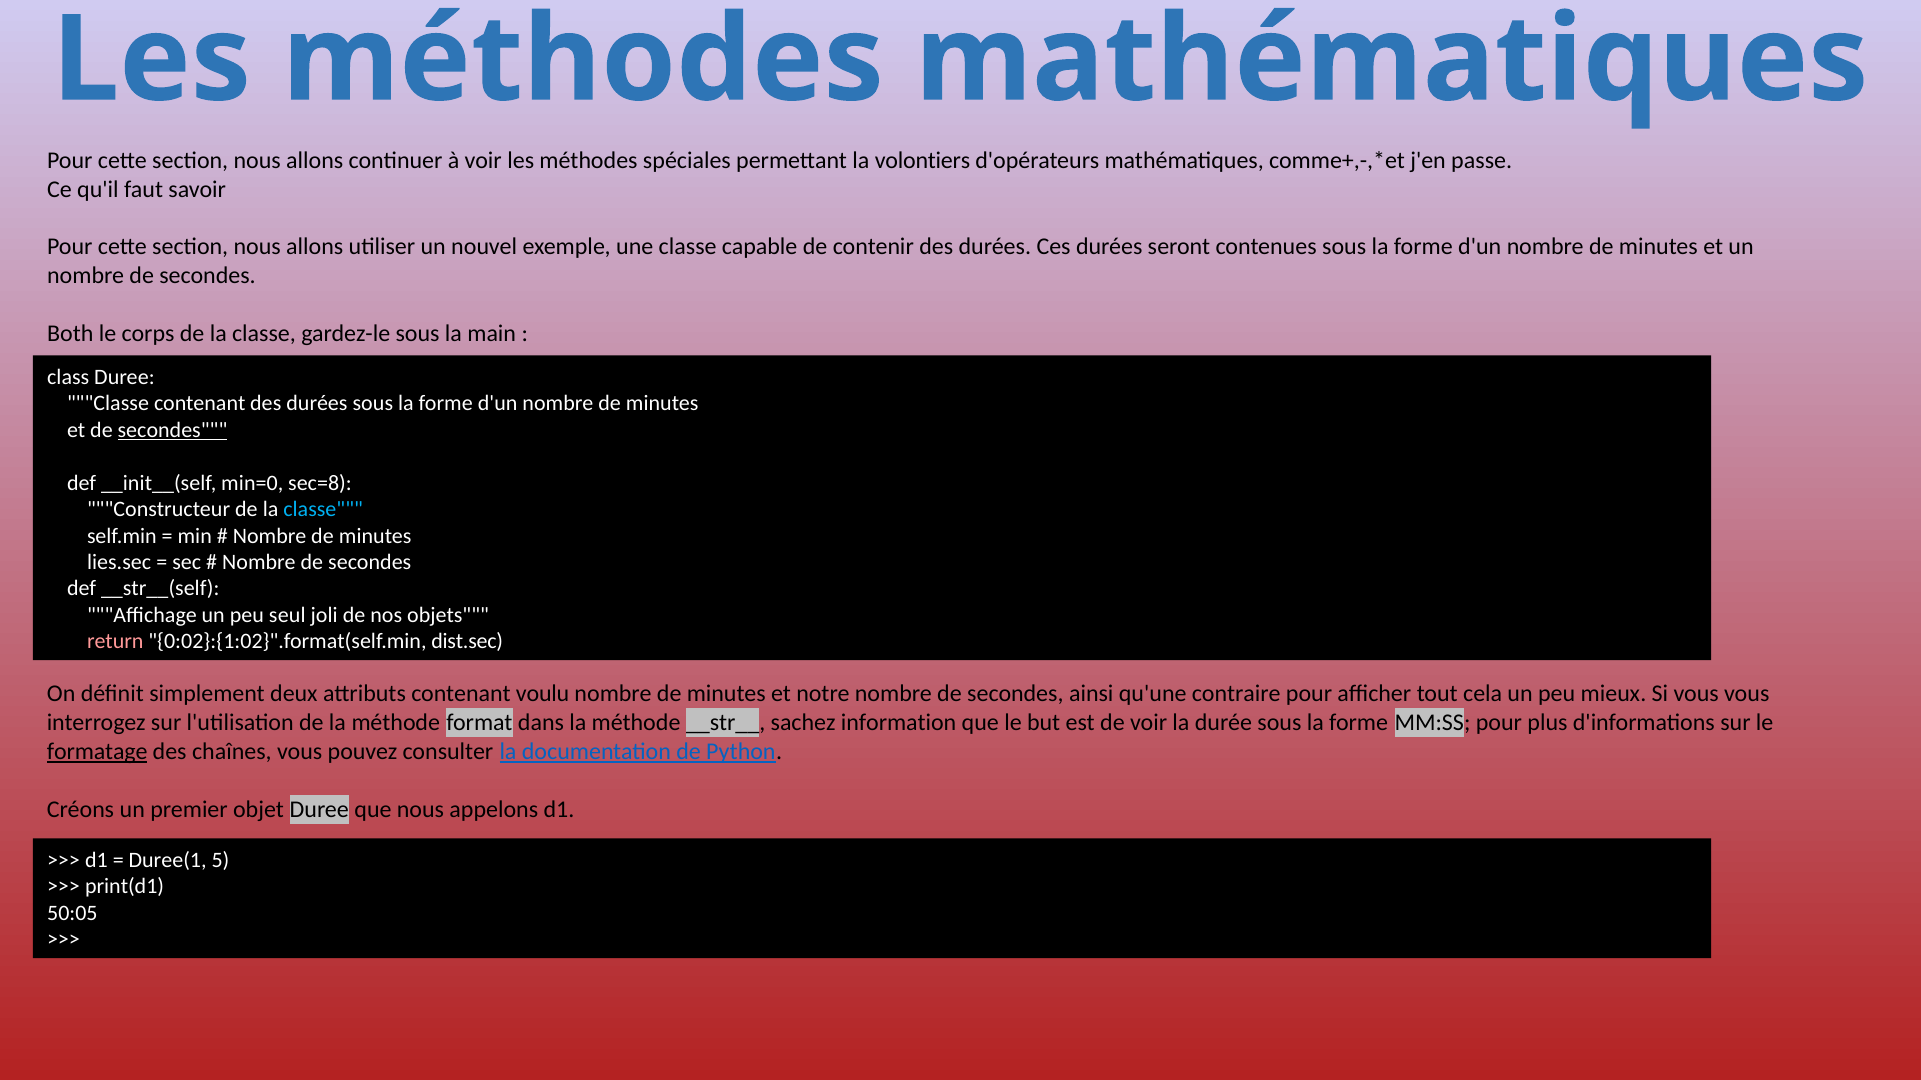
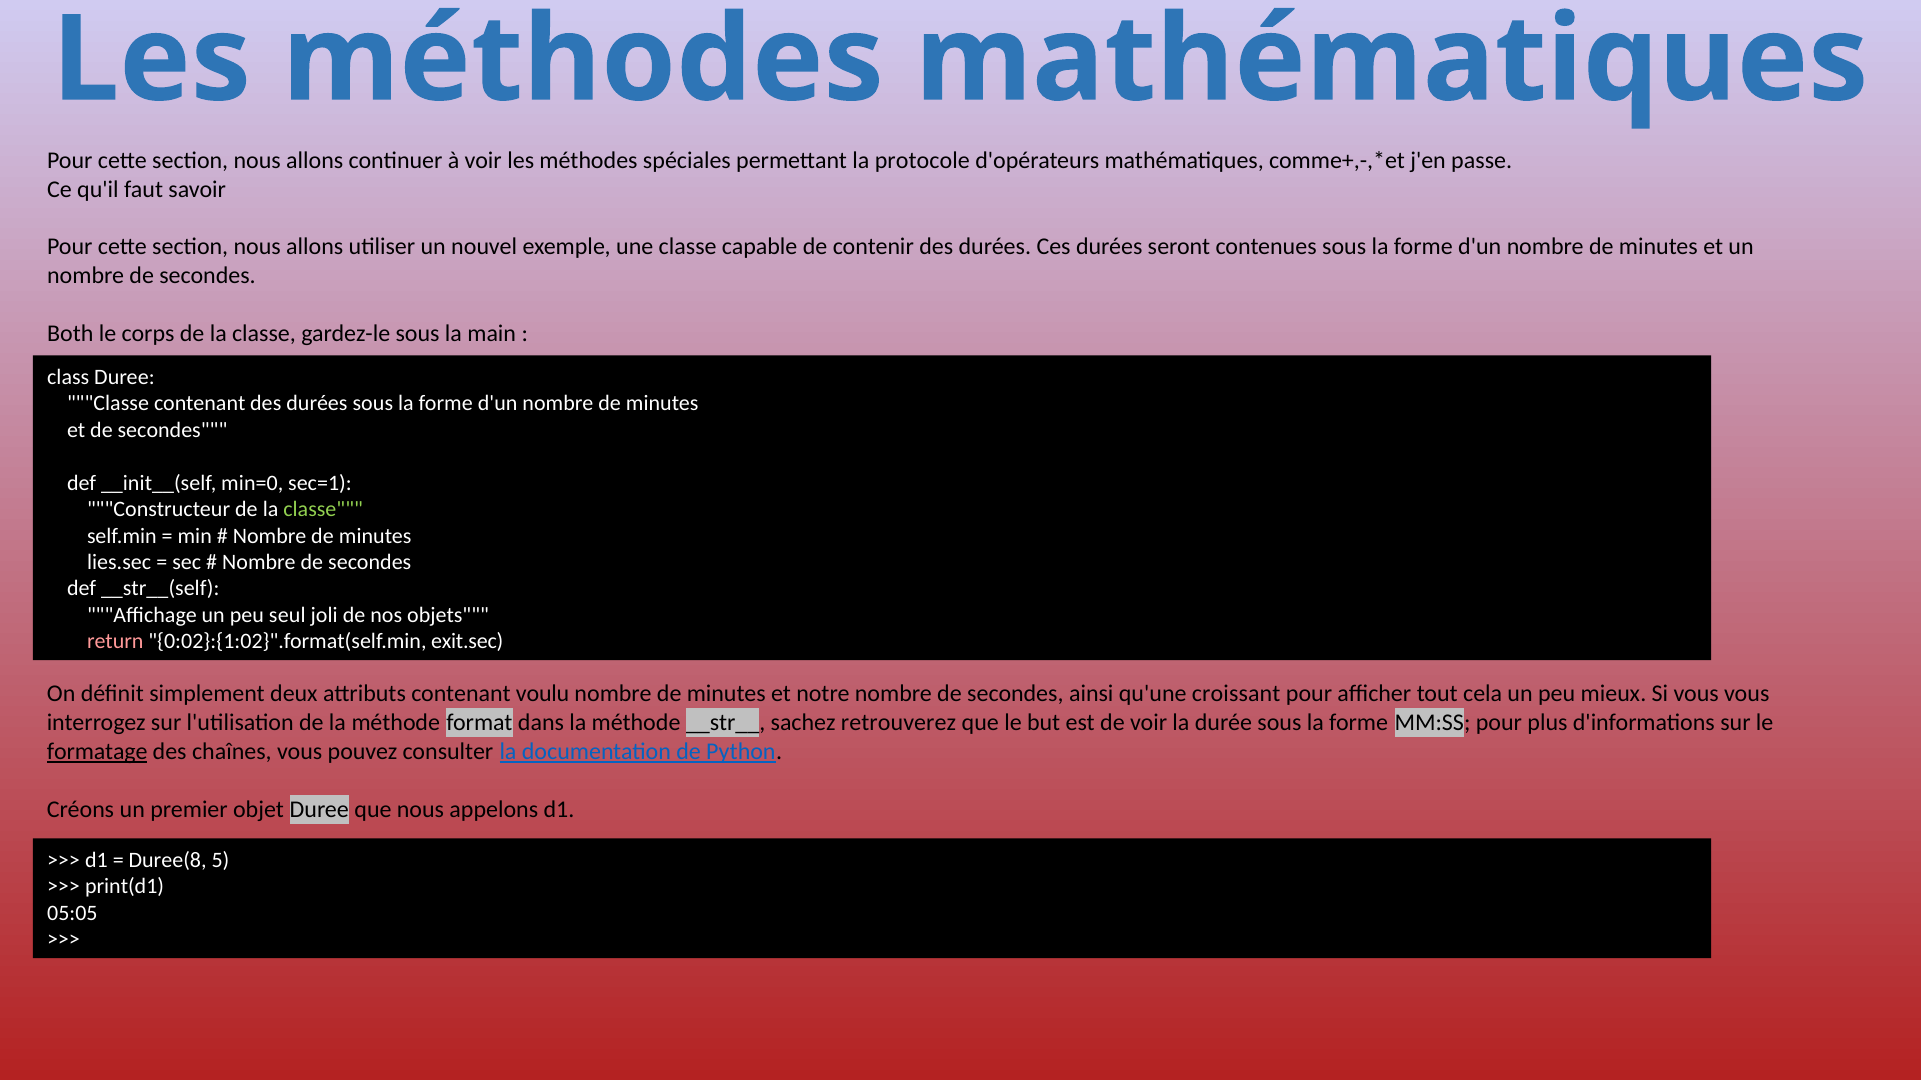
volontiers: volontiers -> protocole (922, 161)
secondes underline: present -> none (172, 430)
sec=8: sec=8 -> sec=1 (320, 483)
classe colour: light blue -> light green (323, 510)
dist.sec: dist.sec -> exit.sec (467, 642)
contraire: contraire -> croissant (1236, 694)
information: information -> retrouverez (899, 723)
Duree(1: Duree(1 -> Duree(8 (168, 861)
50:05: 50:05 -> 05:05 (72, 914)
